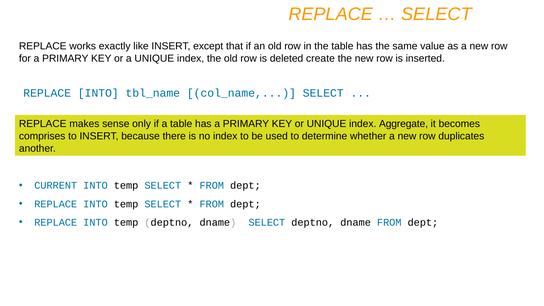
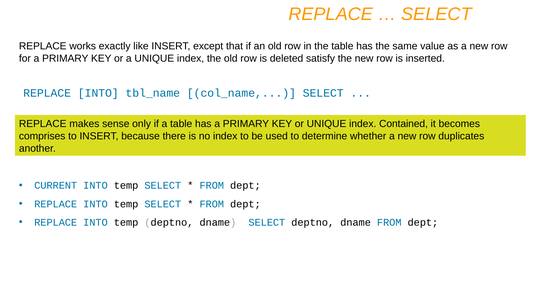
create: create -> satisfy (320, 58)
Aggregate: Aggregate -> Contained (404, 124)
